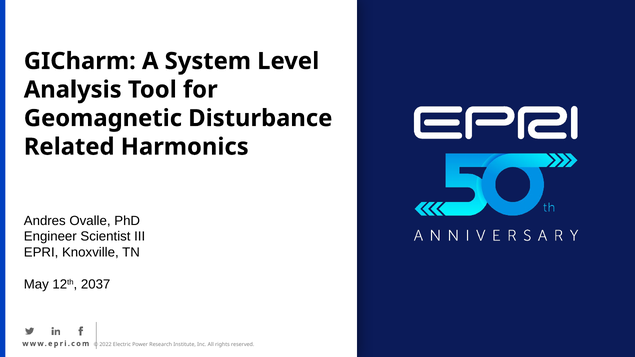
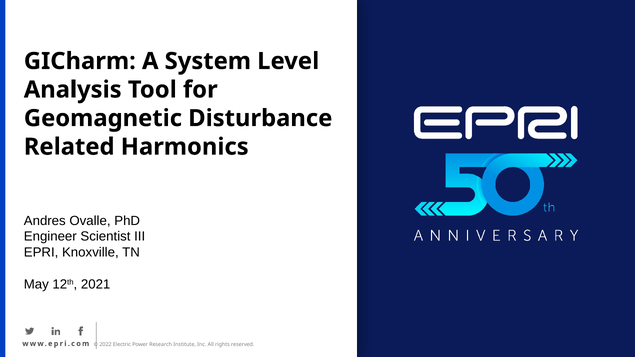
2037: 2037 -> 2021 (96, 284)
